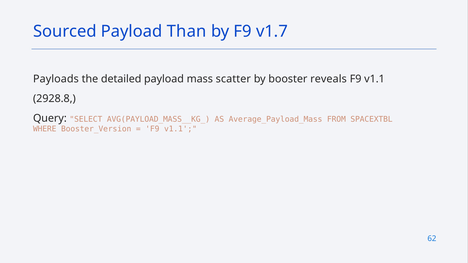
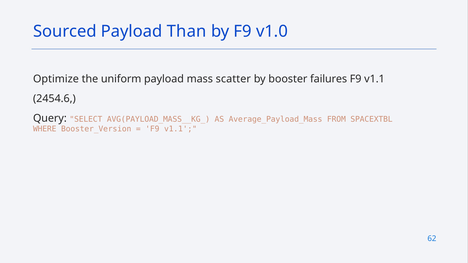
v1.7: v1.7 -> v1.0 (272, 31)
Payloads: Payloads -> Optimize (56, 79)
detailed: detailed -> uniform (121, 79)
reveals: reveals -> failures (329, 79)
2928.8: 2928.8 -> 2454.6 (54, 99)
